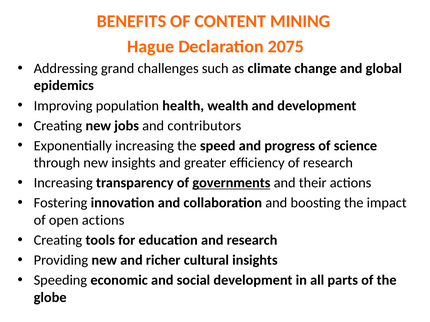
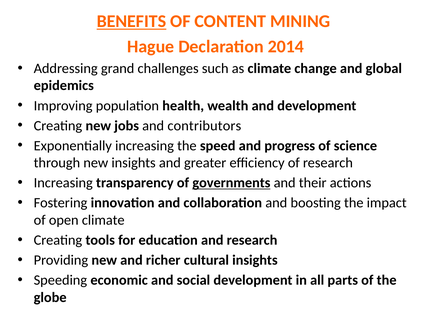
BENEFITS underline: none -> present (131, 21)
2075: 2075 -> 2014 (286, 47)
open actions: actions -> climate (103, 220)
